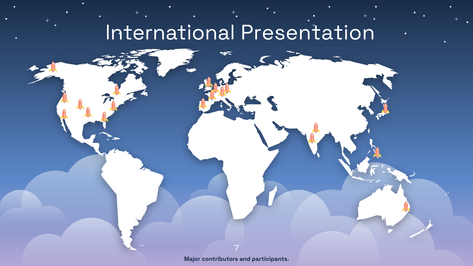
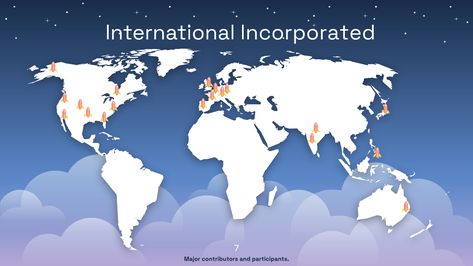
Presentation: Presentation -> Incorporated (308, 33)
